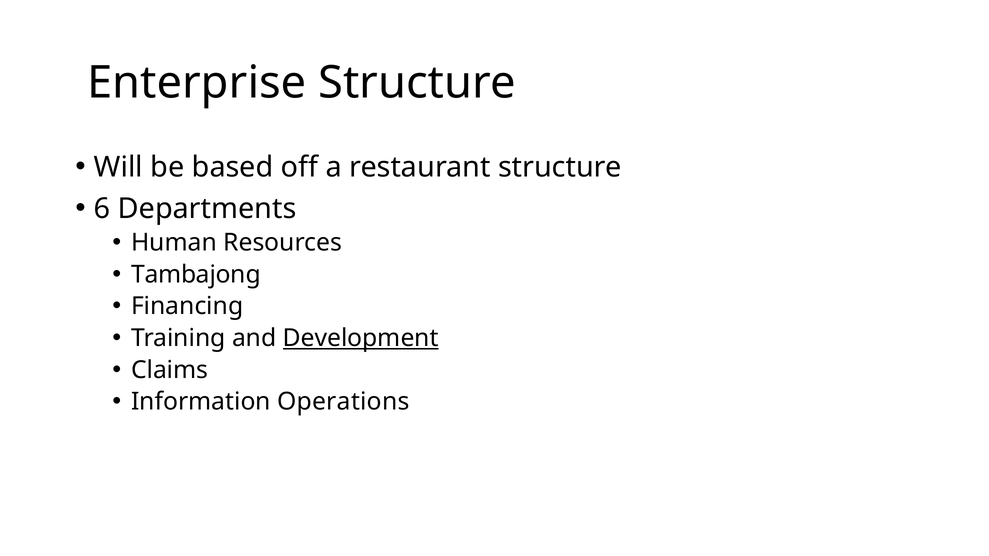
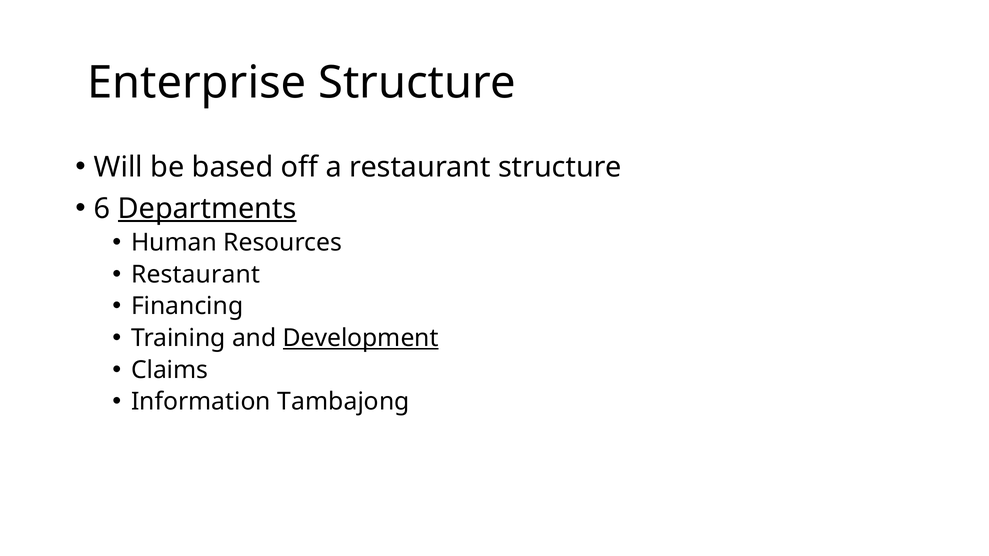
Departments underline: none -> present (207, 209)
Tambajong: Tambajong -> Restaurant (196, 275)
Operations: Operations -> Tambajong (343, 402)
